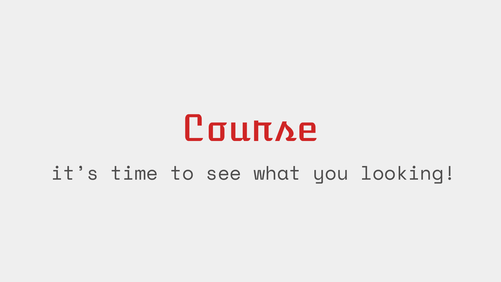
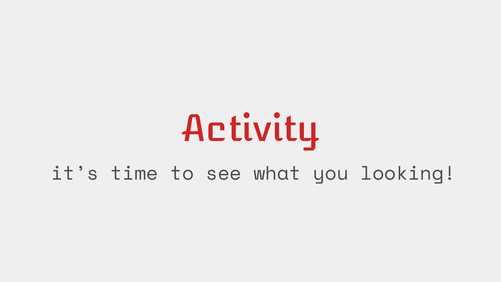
Course: Course -> Activity (250, 129)
